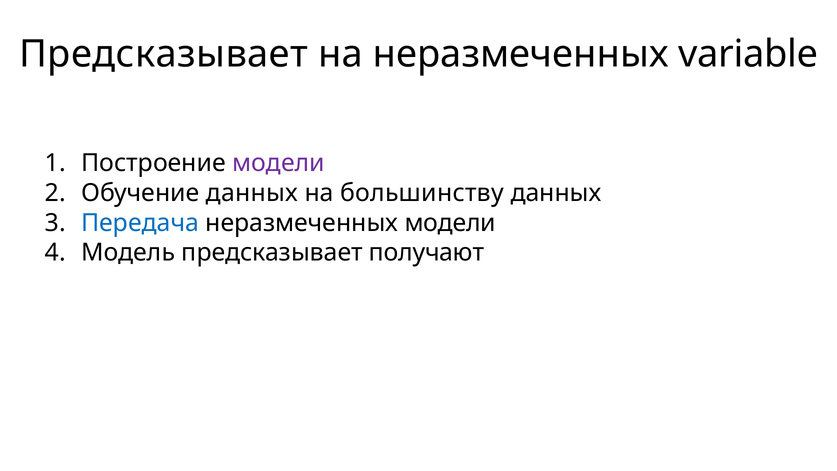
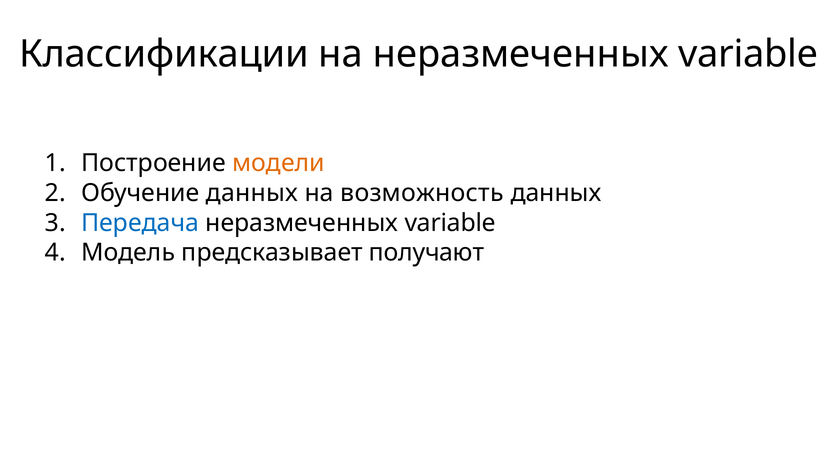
Предсказывает: Предсказывает -> Классификации (164, 54)
модели colour: purple -> orange (278, 163)
большинству: большинству -> возможность (422, 193)
модели: модели -> variable (450, 223)
